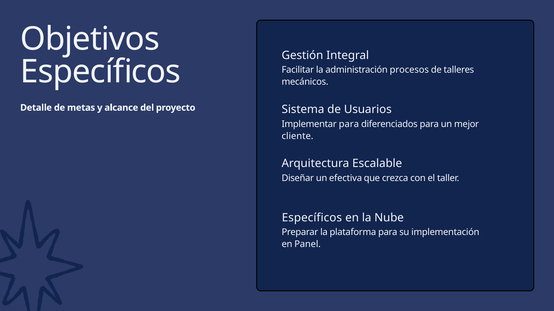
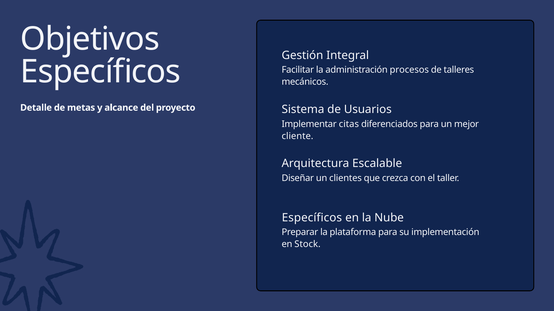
Implementar para: para -> citas (349, 124)
efectiva: efectiva -> clientes (346, 179)
Panel: Panel -> Stock (307, 245)
